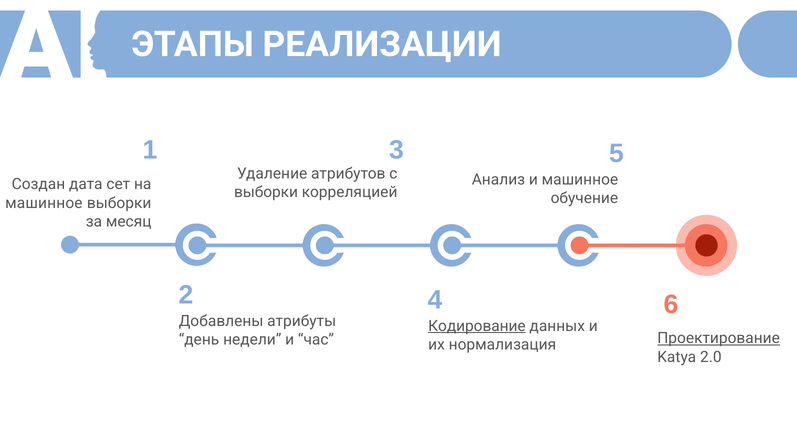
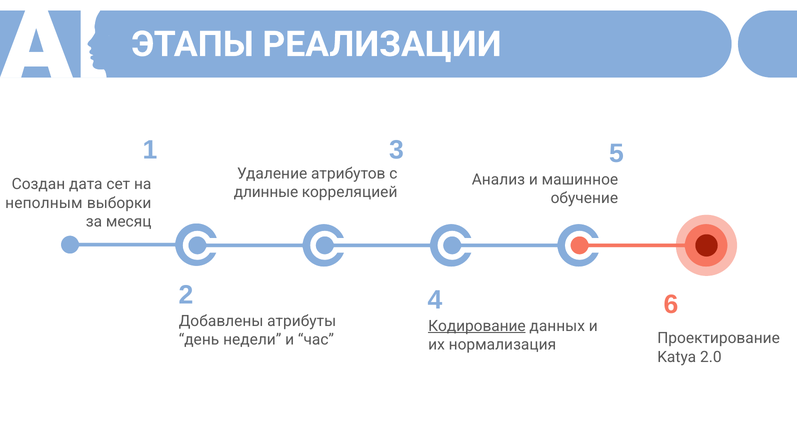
выборки: выборки -> длинные (266, 192)
машинное: машинное -> неполным (44, 203)
Проектирование underline: present -> none (719, 339)
